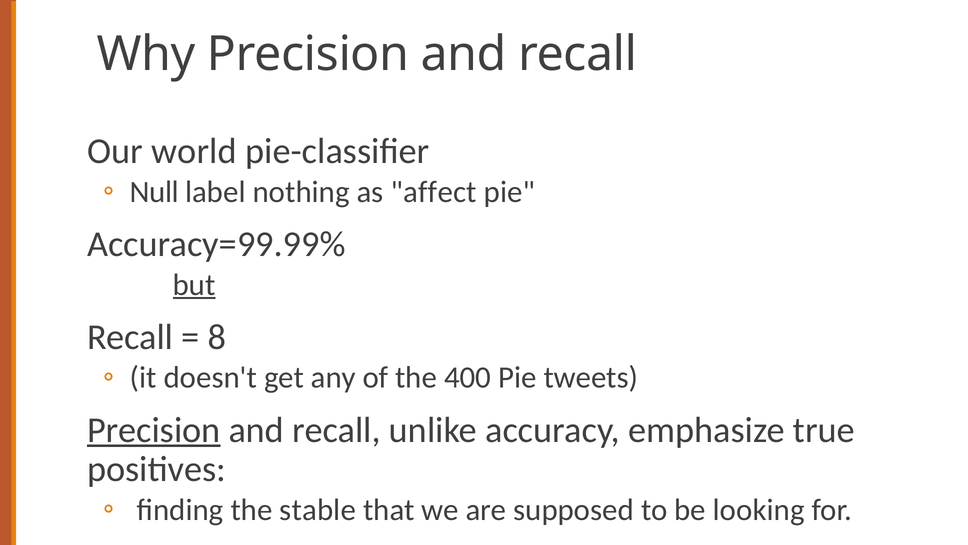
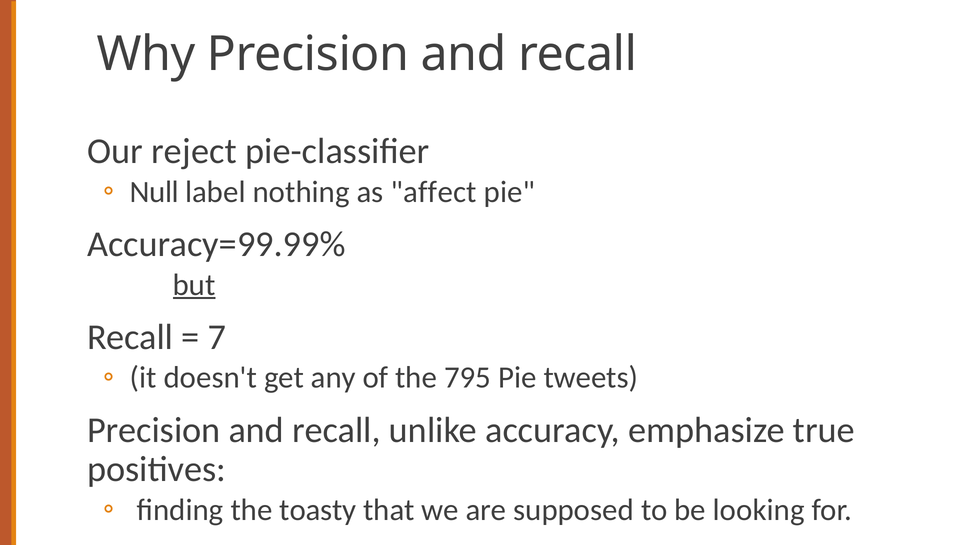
world: world -> reject (194, 151)
8: 8 -> 7 (217, 337)
400: 400 -> 795 (468, 377)
Precision underline: present -> none (154, 430)
stable: stable -> toasty (318, 509)
